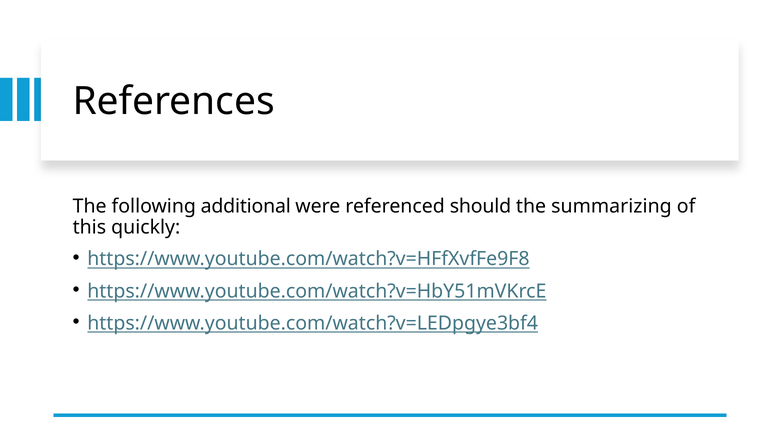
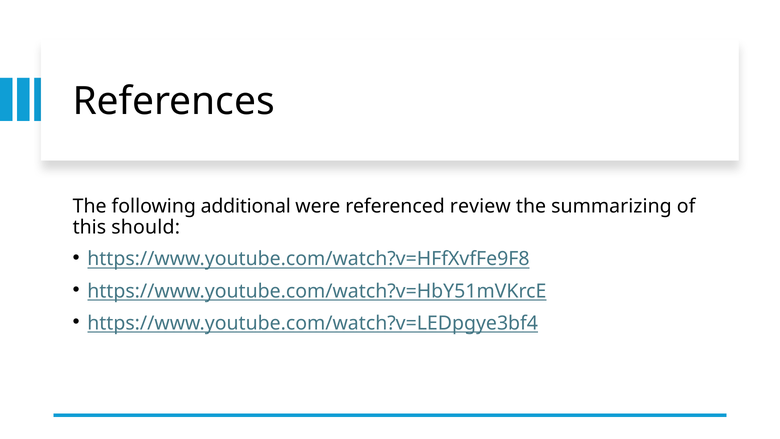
should: should -> review (480, 206)
quickly: quickly -> should (146, 227)
